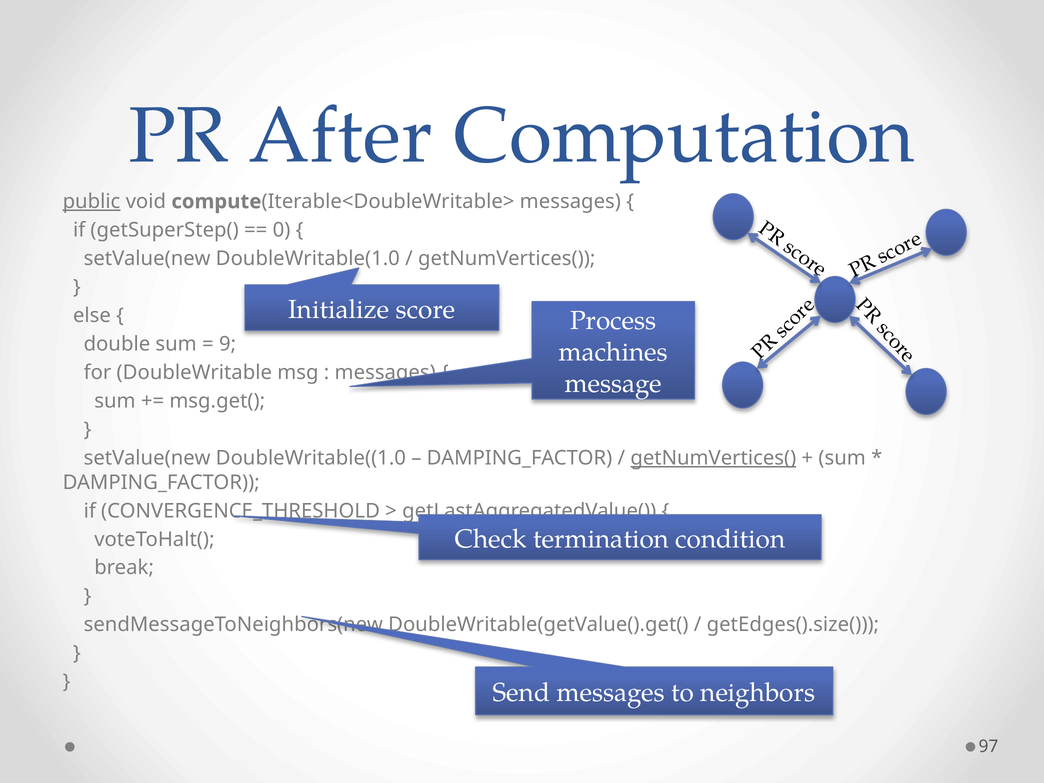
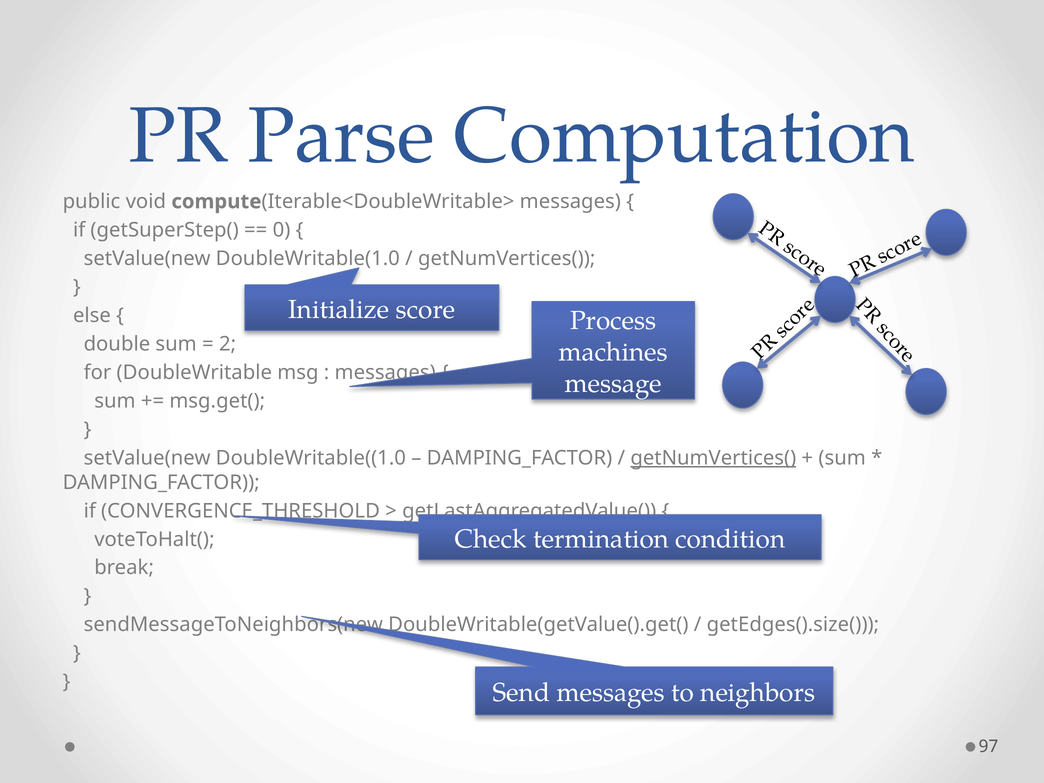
After: After -> Parse (341, 136)
public underline: present -> none (92, 202)
9: 9 -> 2 (228, 344)
